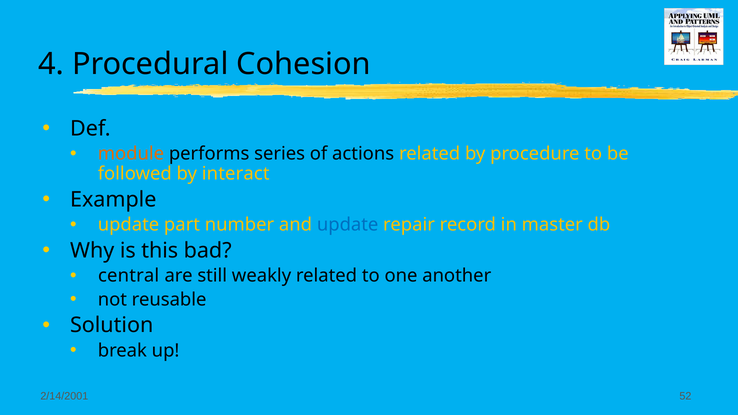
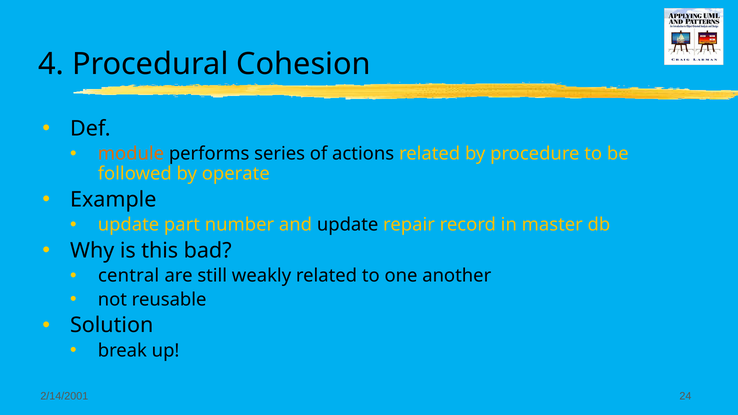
interact: interact -> operate (236, 174)
update colour: blue -> black (348, 225)
52: 52 -> 24 (685, 396)
